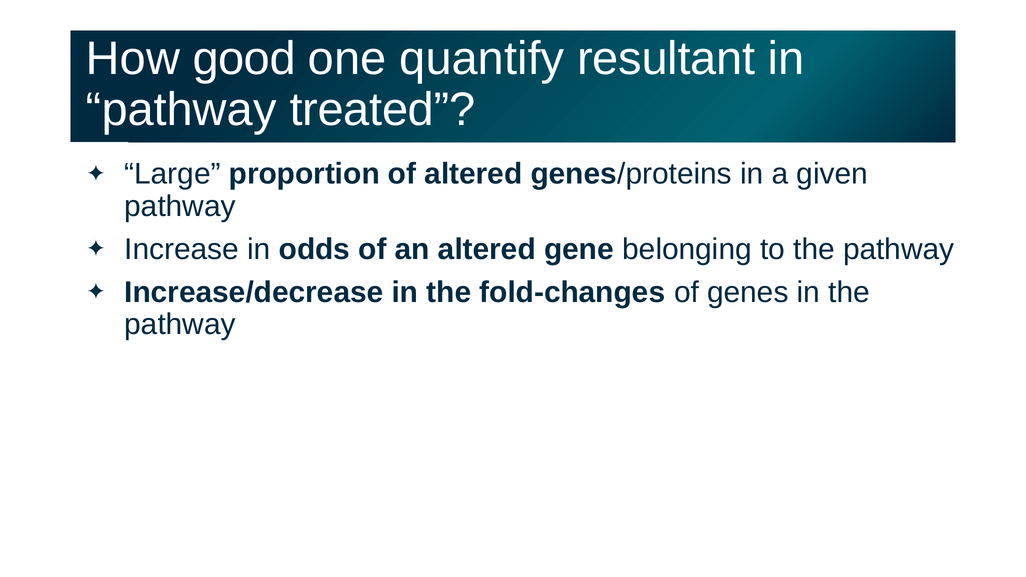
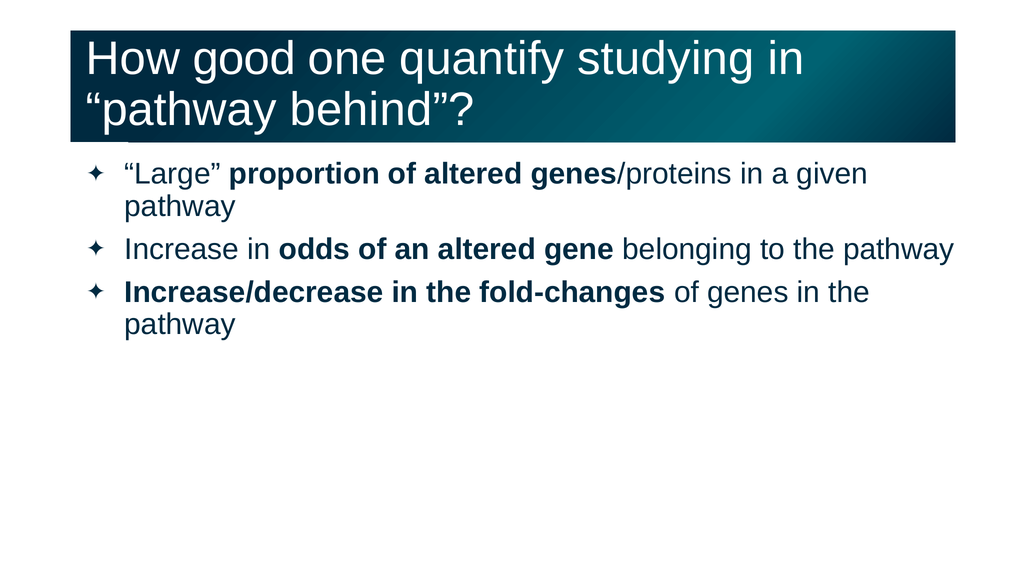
resultant: resultant -> studying (666, 59)
treated: treated -> behind (382, 110)
